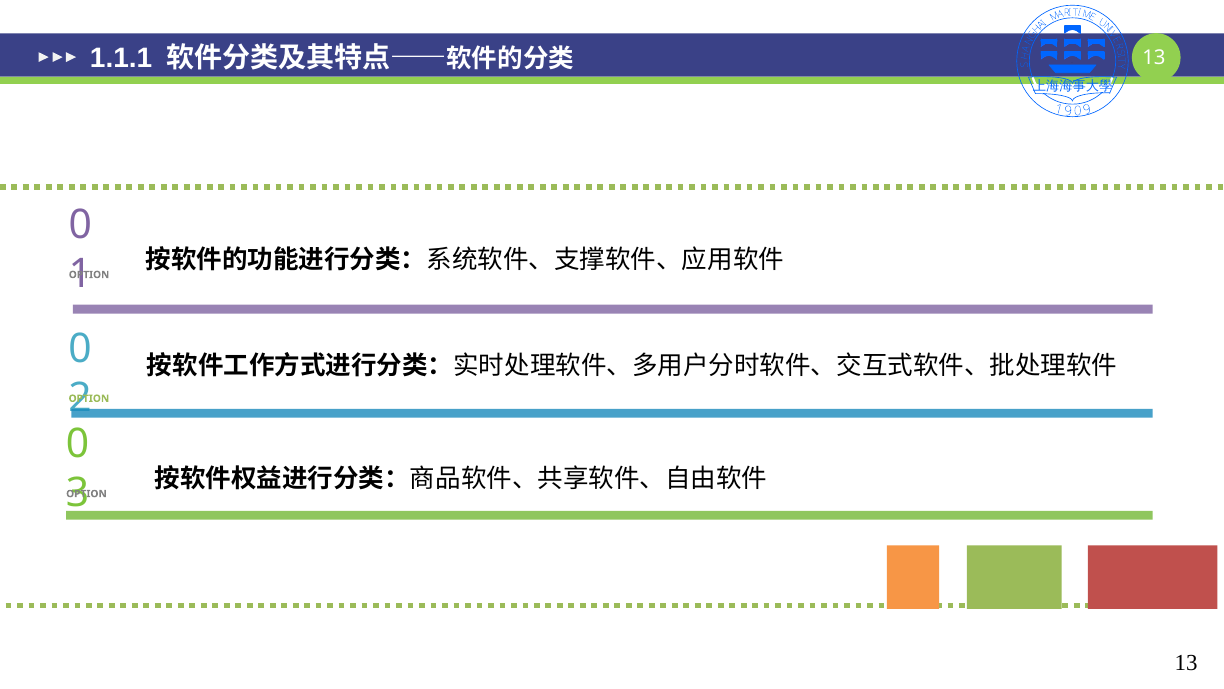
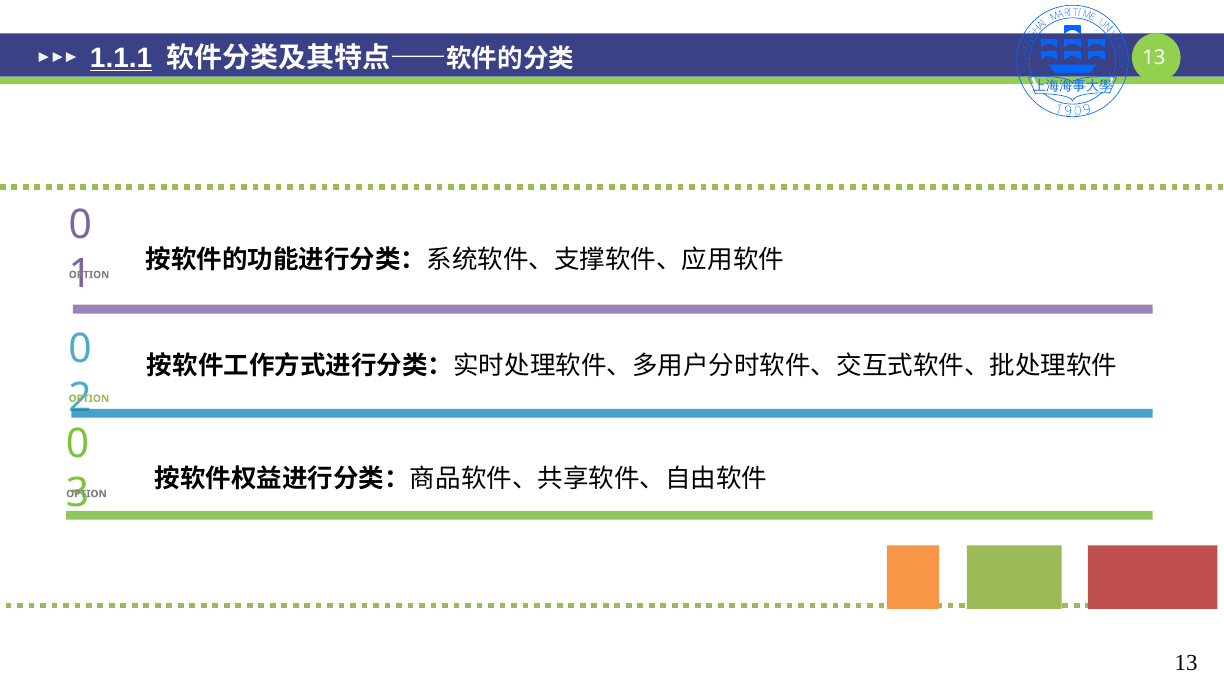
1.1.1 underline: none -> present (121, 58)
